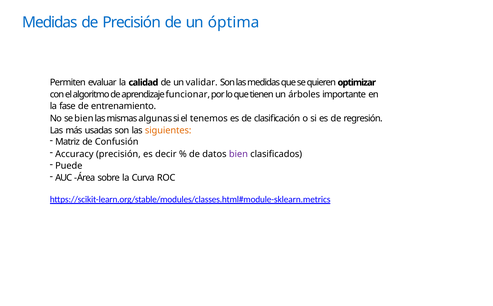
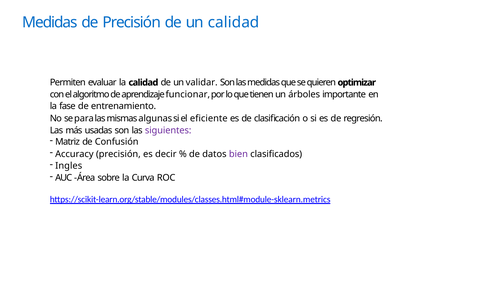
un óptima: óptima -> calidad (234, 22)
se bien: bien -> para (84, 119)
tenemos: tenemos -> eficiente (209, 119)
siguientes colour: orange -> purple (168, 130)
Puede: Puede -> Ingles (69, 166)
